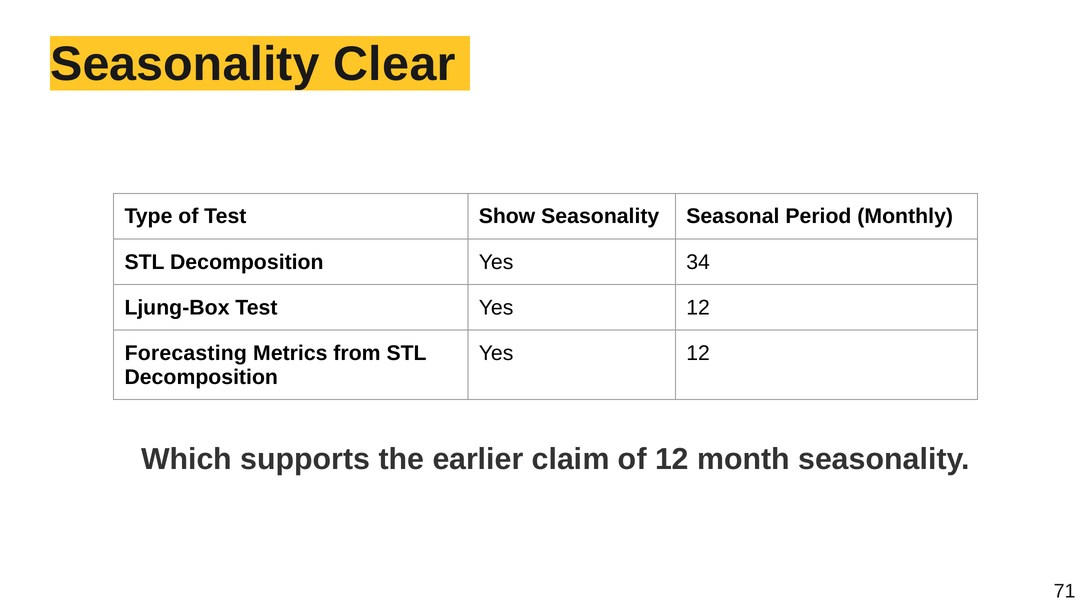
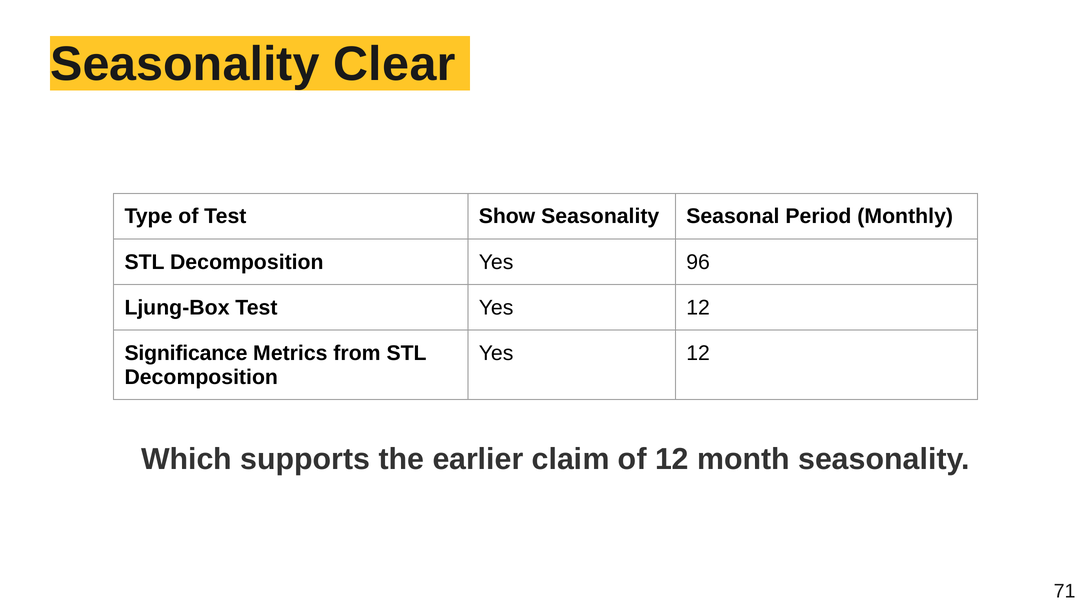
34: 34 -> 96 (698, 262)
Forecasting: Forecasting -> Significance (186, 353)
